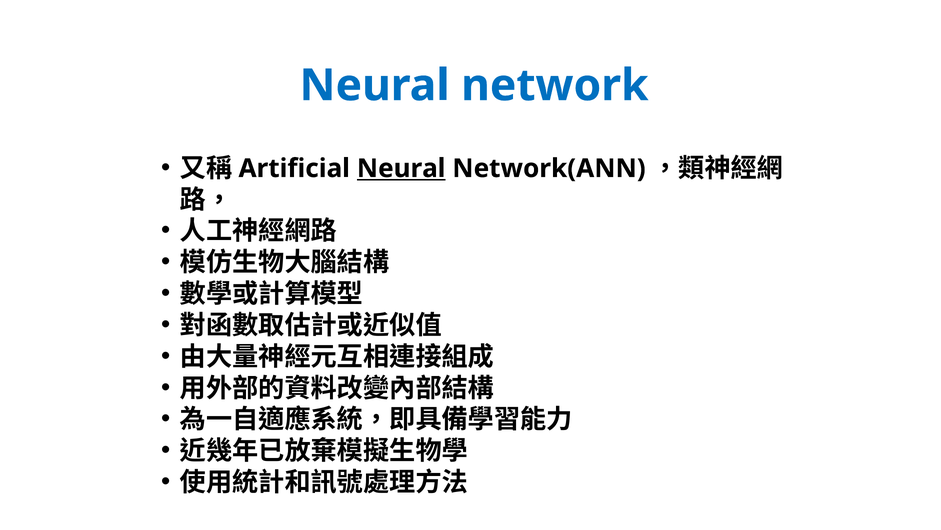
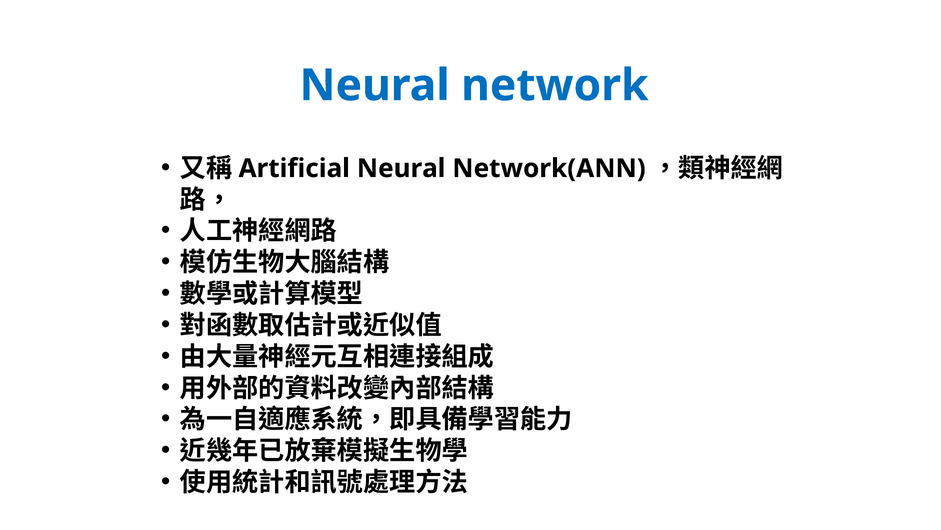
Neural underline: present -> none (401, 168)
